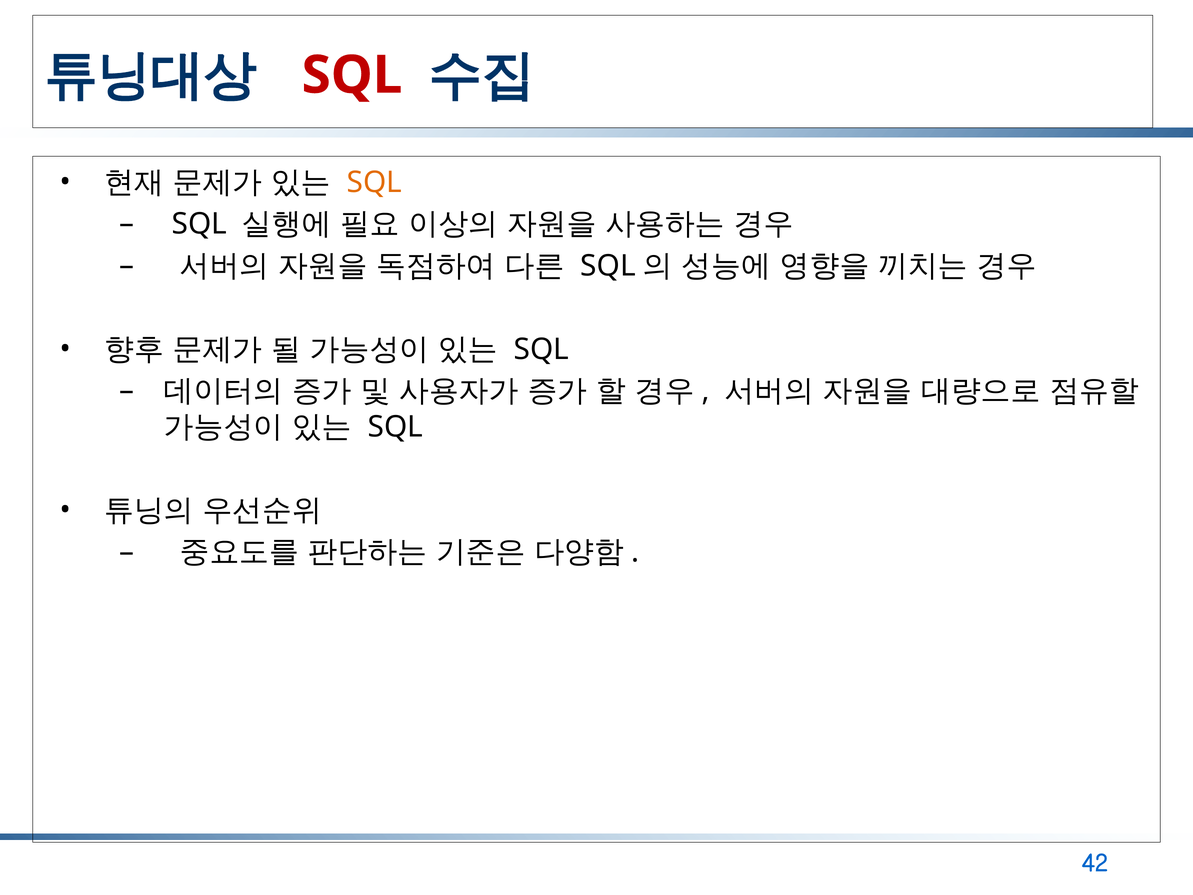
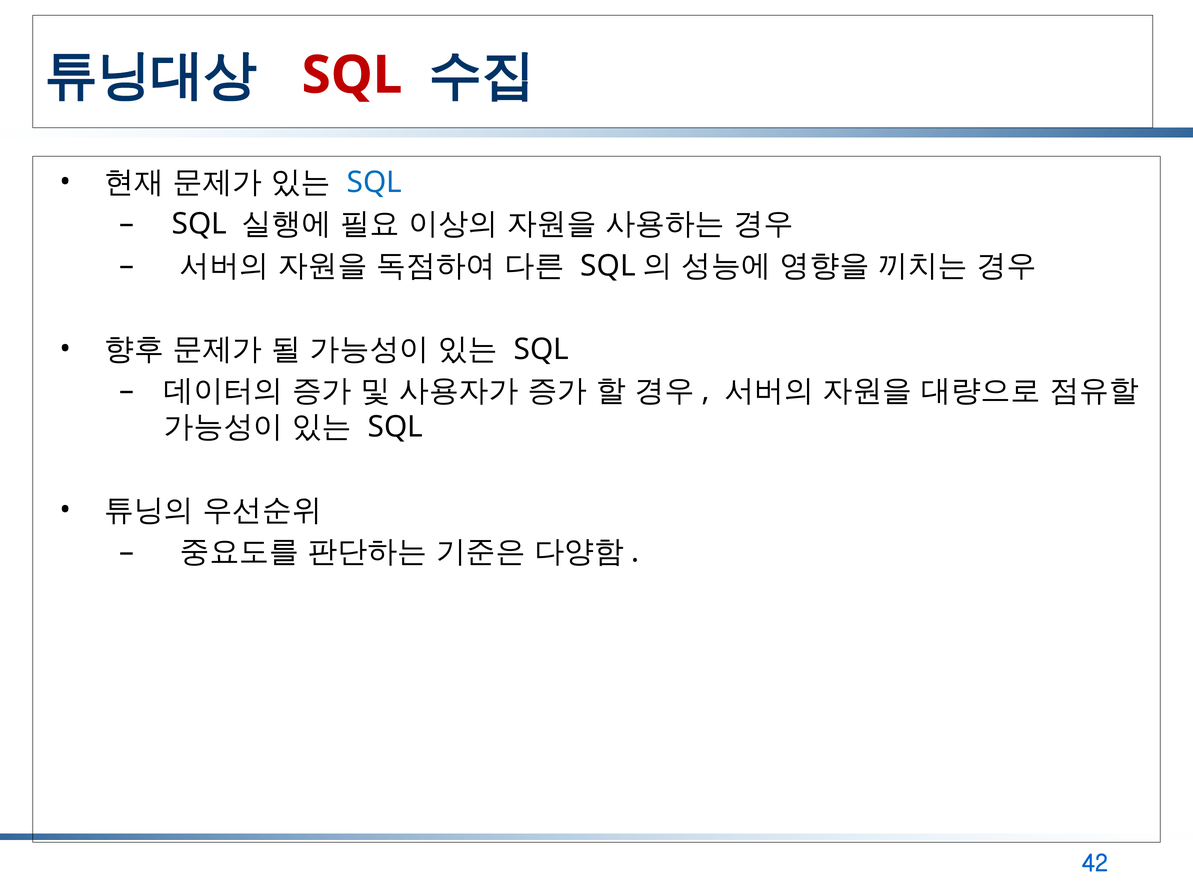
SQL colour: orange -> blue (374, 182)
